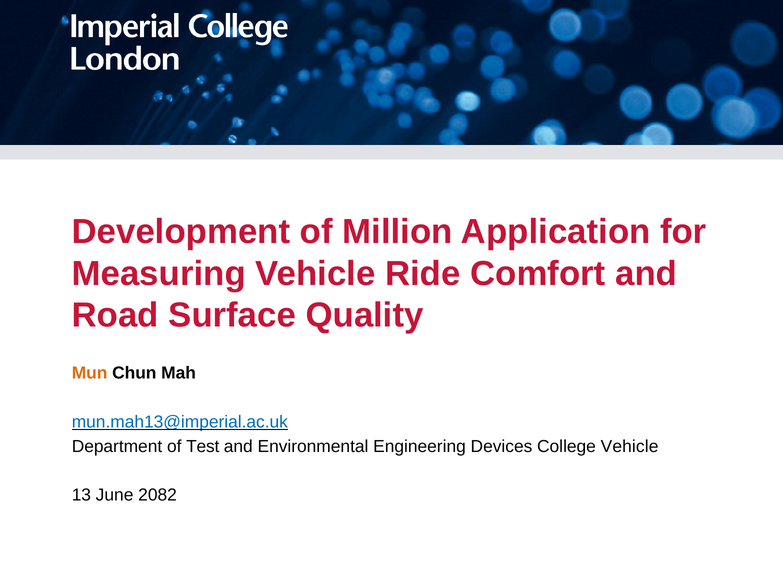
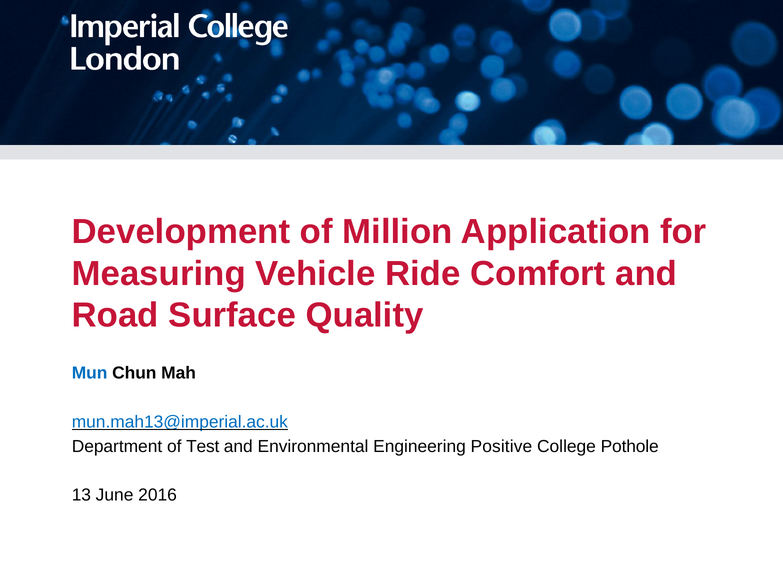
Mun colour: orange -> blue (90, 373)
Devices: Devices -> Positive (501, 446)
College Vehicle: Vehicle -> Pothole (630, 446)
2082: 2082 -> 2016 (158, 495)
